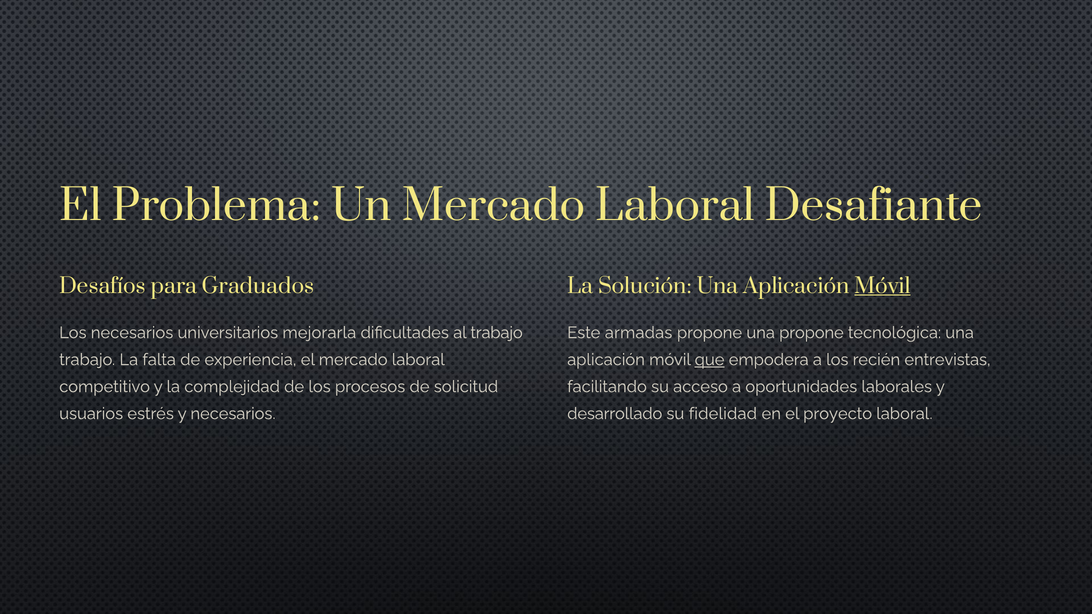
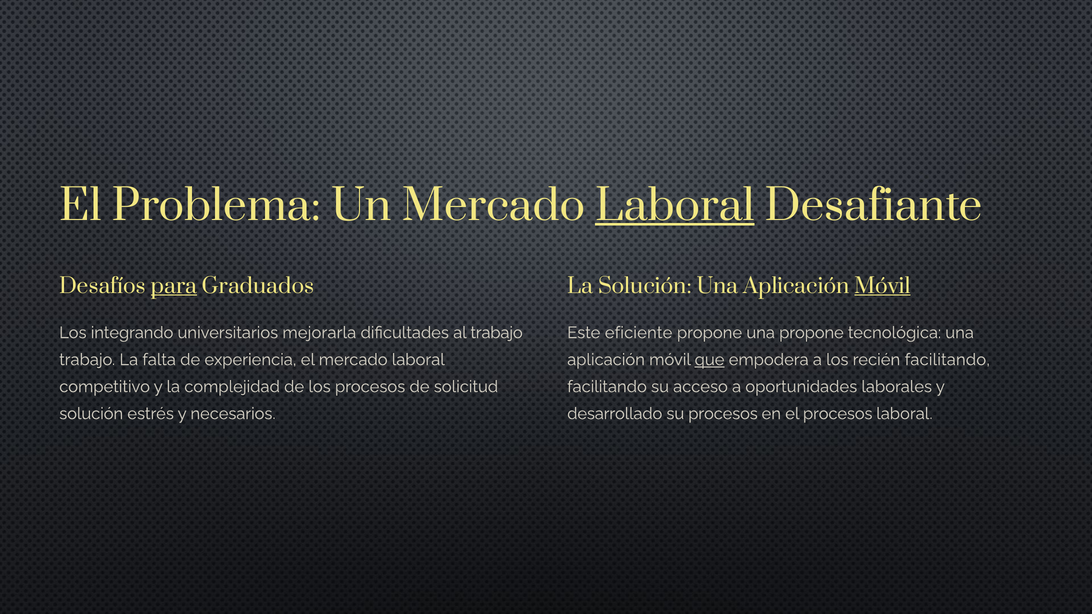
Laboral underline: none -> present (675, 206)
para underline: none -> present (174, 286)
Los necesarios: necesarios -> integrando (132, 333)
armadas: armadas -> eficiente (639, 333)
recién entrevistas: entrevistas -> facilitando (947, 360)
usuarios: usuarios -> solución (91, 414)
su fidelidad: fidelidad -> procesos (723, 414)
el proyecto: proyecto -> procesos (838, 414)
